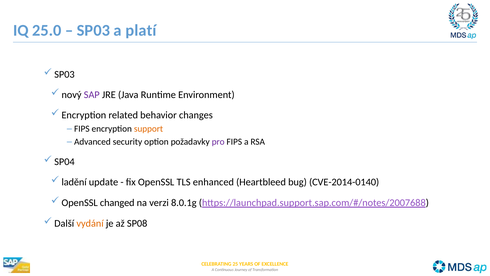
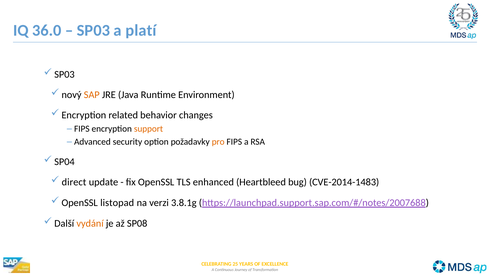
25.0: 25.0 -> 36.0 (47, 30)
SAP colour: purple -> orange (92, 95)
pro colour: purple -> orange (218, 142)
ladění: ladění -> direct (74, 182)
CVE-2014-0140: CVE-2014-0140 -> CVE-2014-1483 (344, 182)
changed: changed -> listopad (117, 203)
8.0.1g: 8.0.1g -> 3.8.1g (184, 203)
